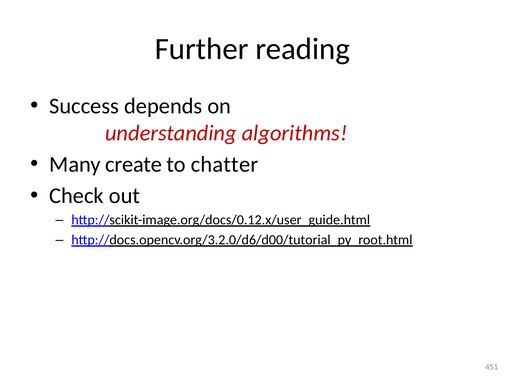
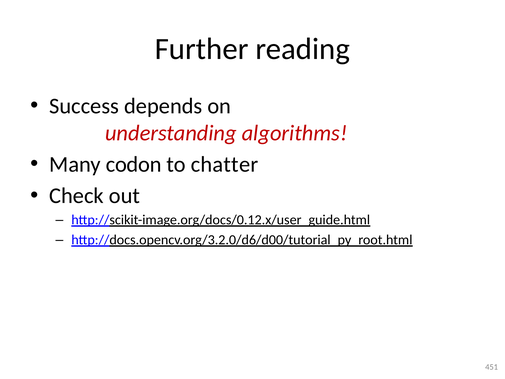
create: create -> codon (134, 164)
